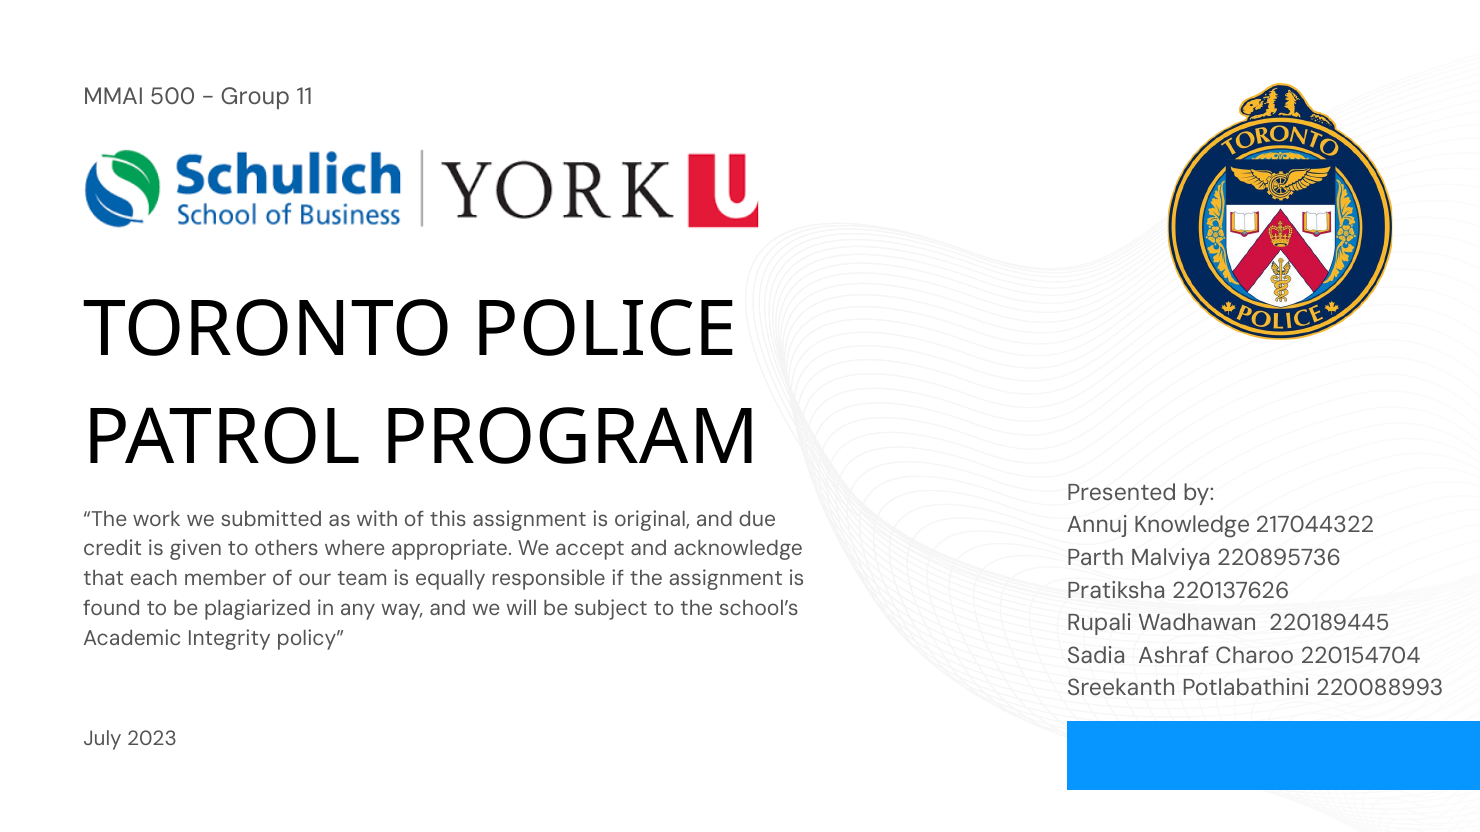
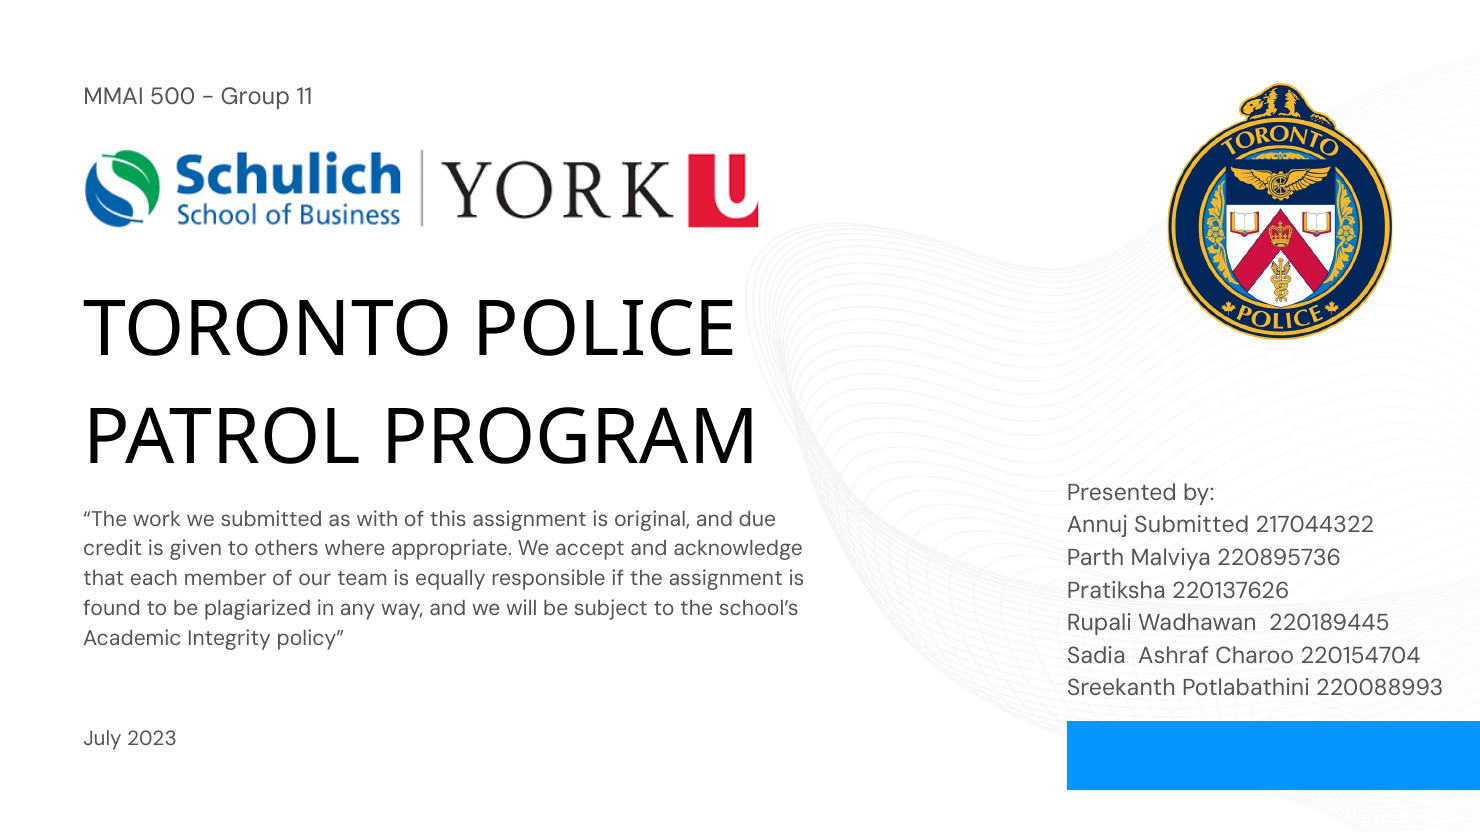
Annuj Knowledge: Knowledge -> Submitted (1192, 526)
